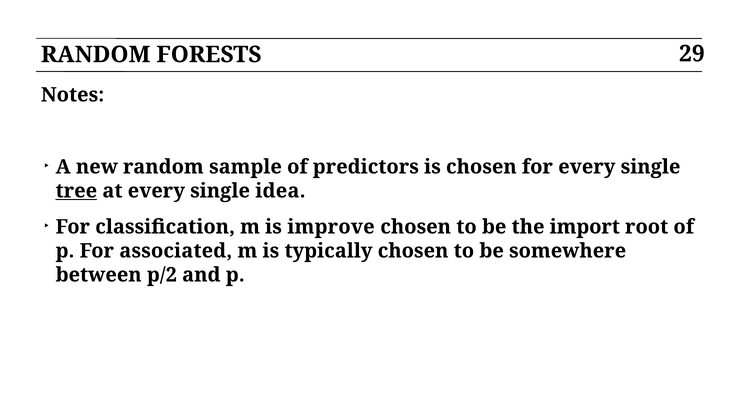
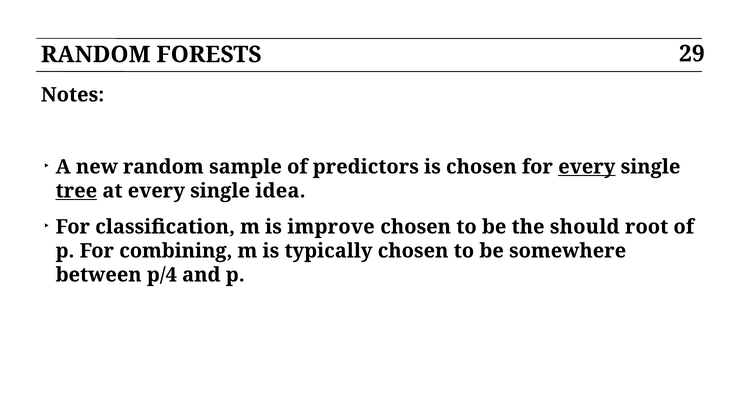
every underline: none -> present (587, 167)
import: import -> should (585, 227)
associated: associated -> combining (176, 251)
p/2: p/2 -> p/4 (162, 275)
